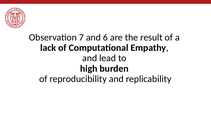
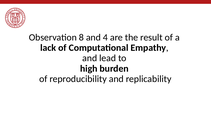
7: 7 -> 8 (81, 38)
6: 6 -> 4 (105, 38)
